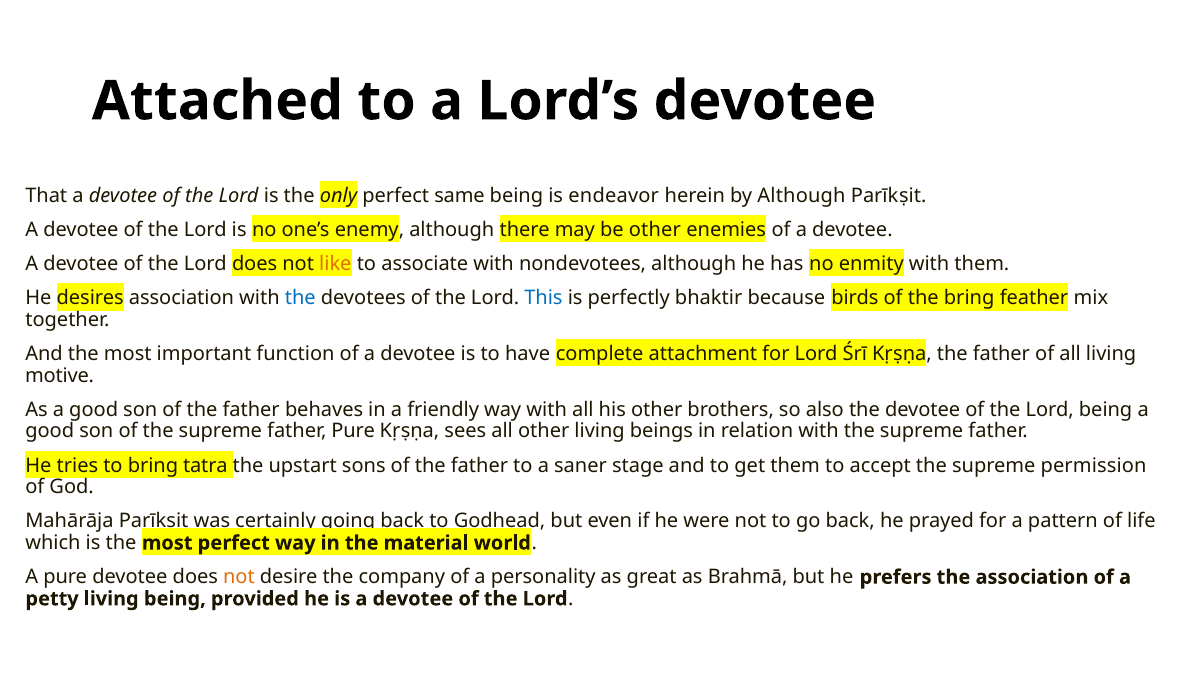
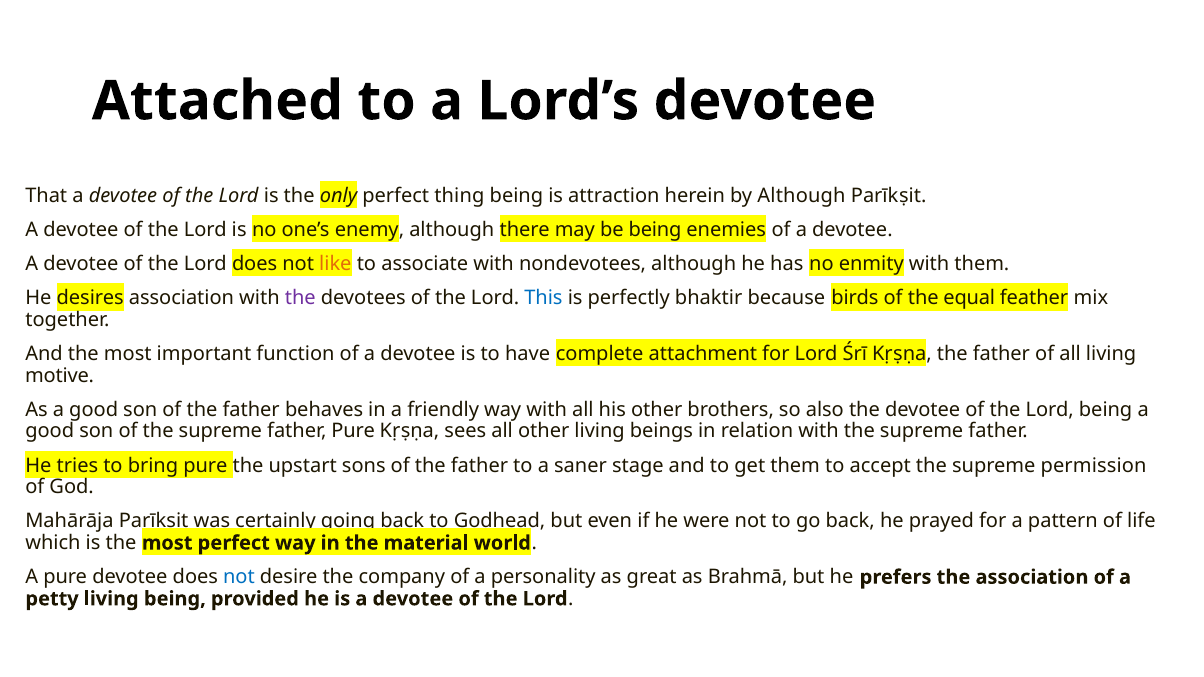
same: same -> thing (459, 195)
endeavor: endeavor -> attraction (614, 195)
be other: other -> being (655, 230)
the colour: blue -> purple (300, 298)
the bring: bring -> equal (969, 298)
bring tatra: tatra -> pure (205, 466)
not colour: orange -> blue (239, 577)
